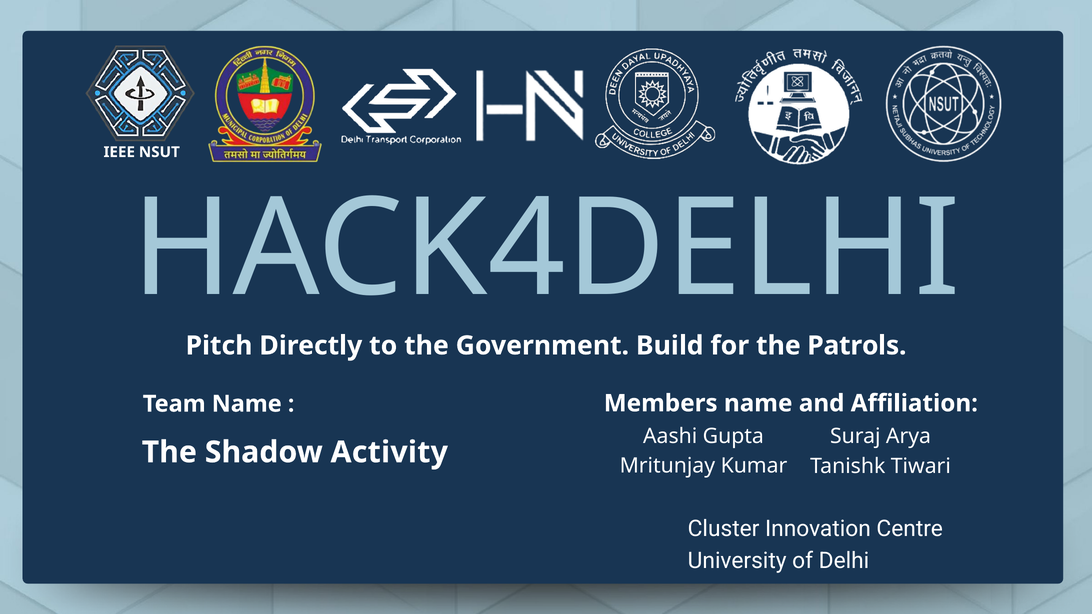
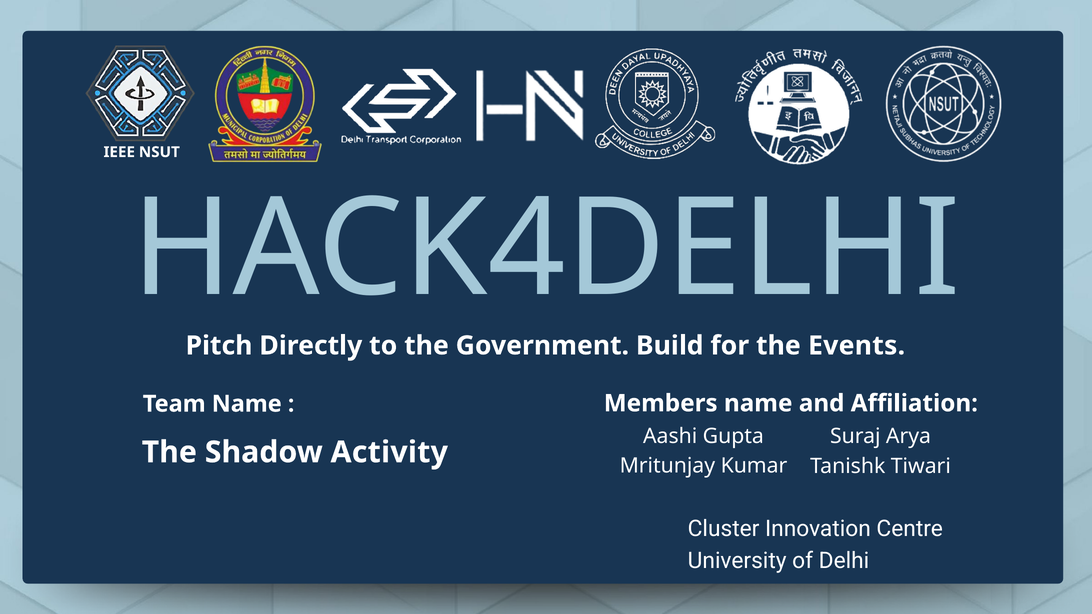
Patrols: Patrols -> Events (857, 346)
